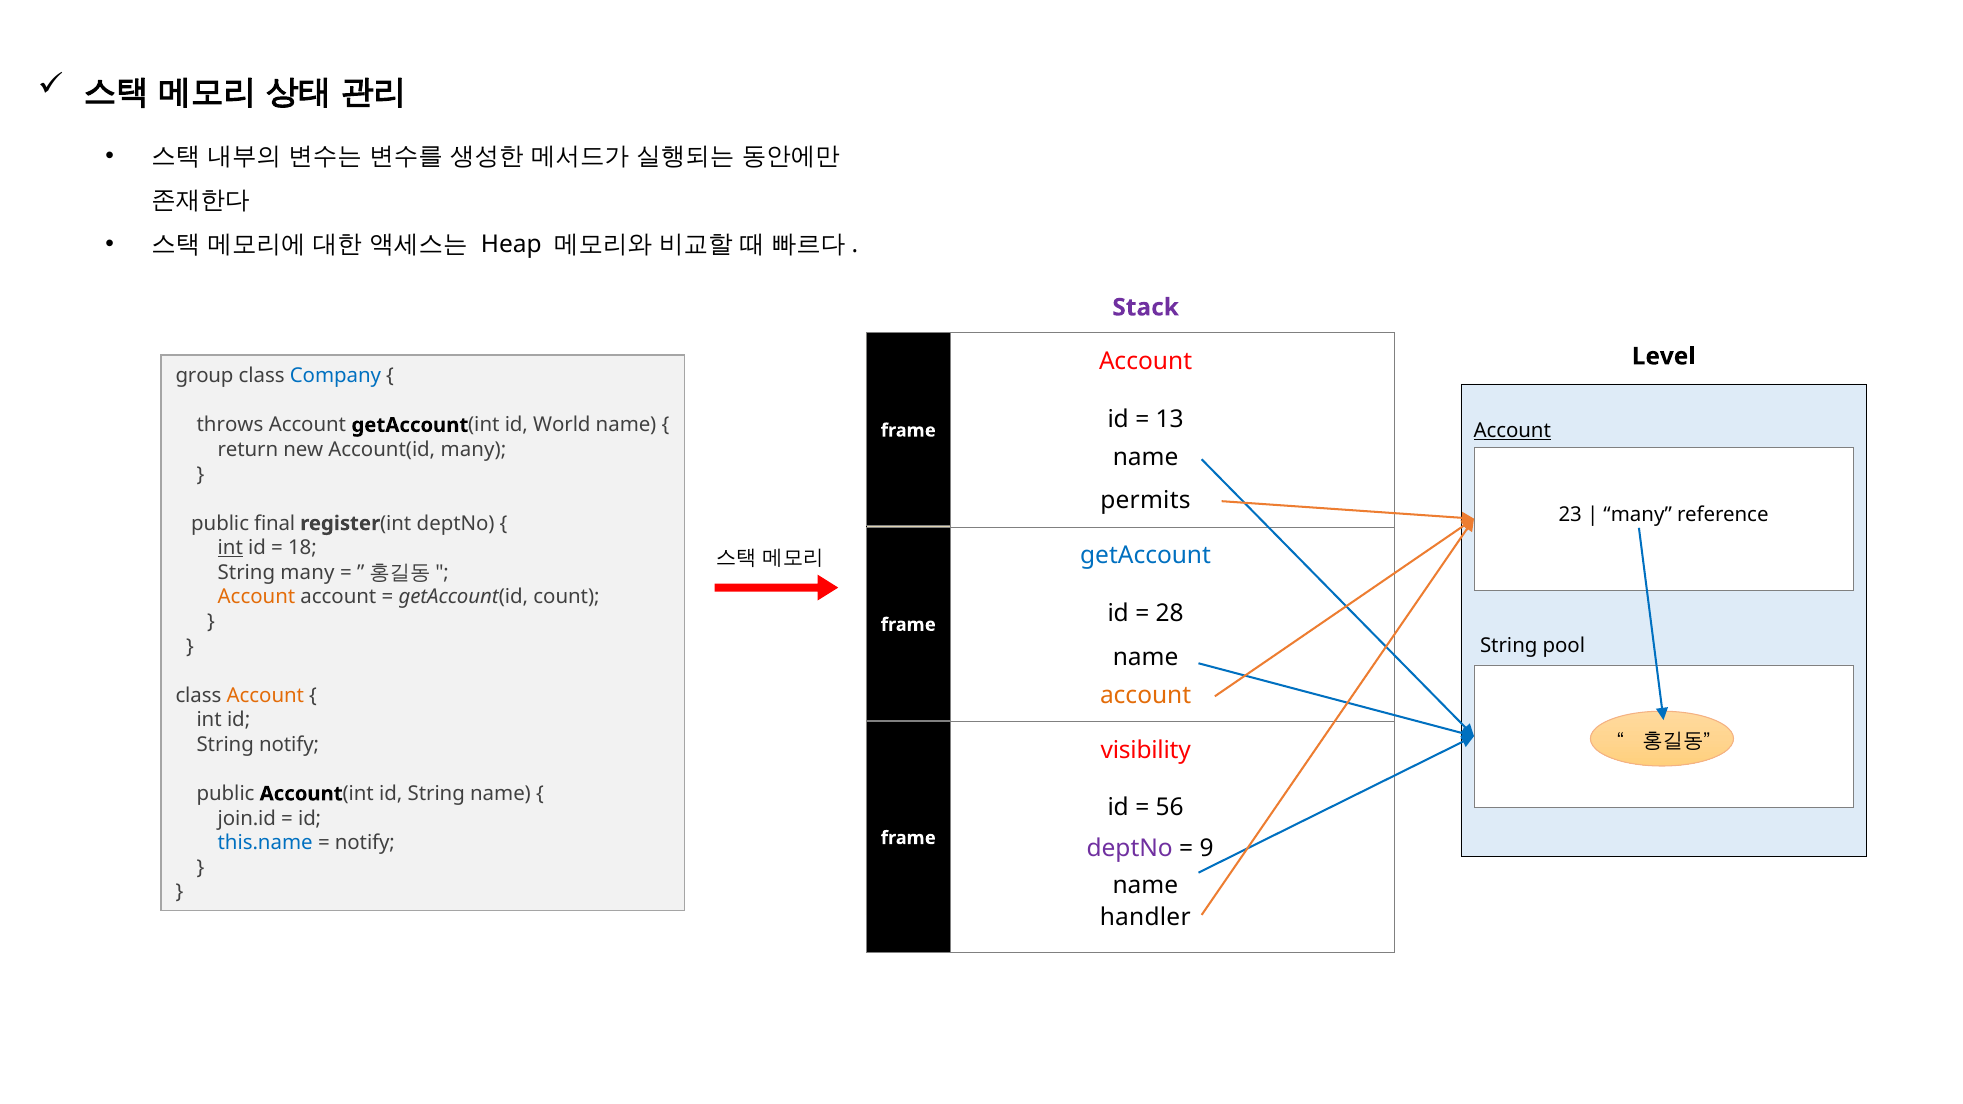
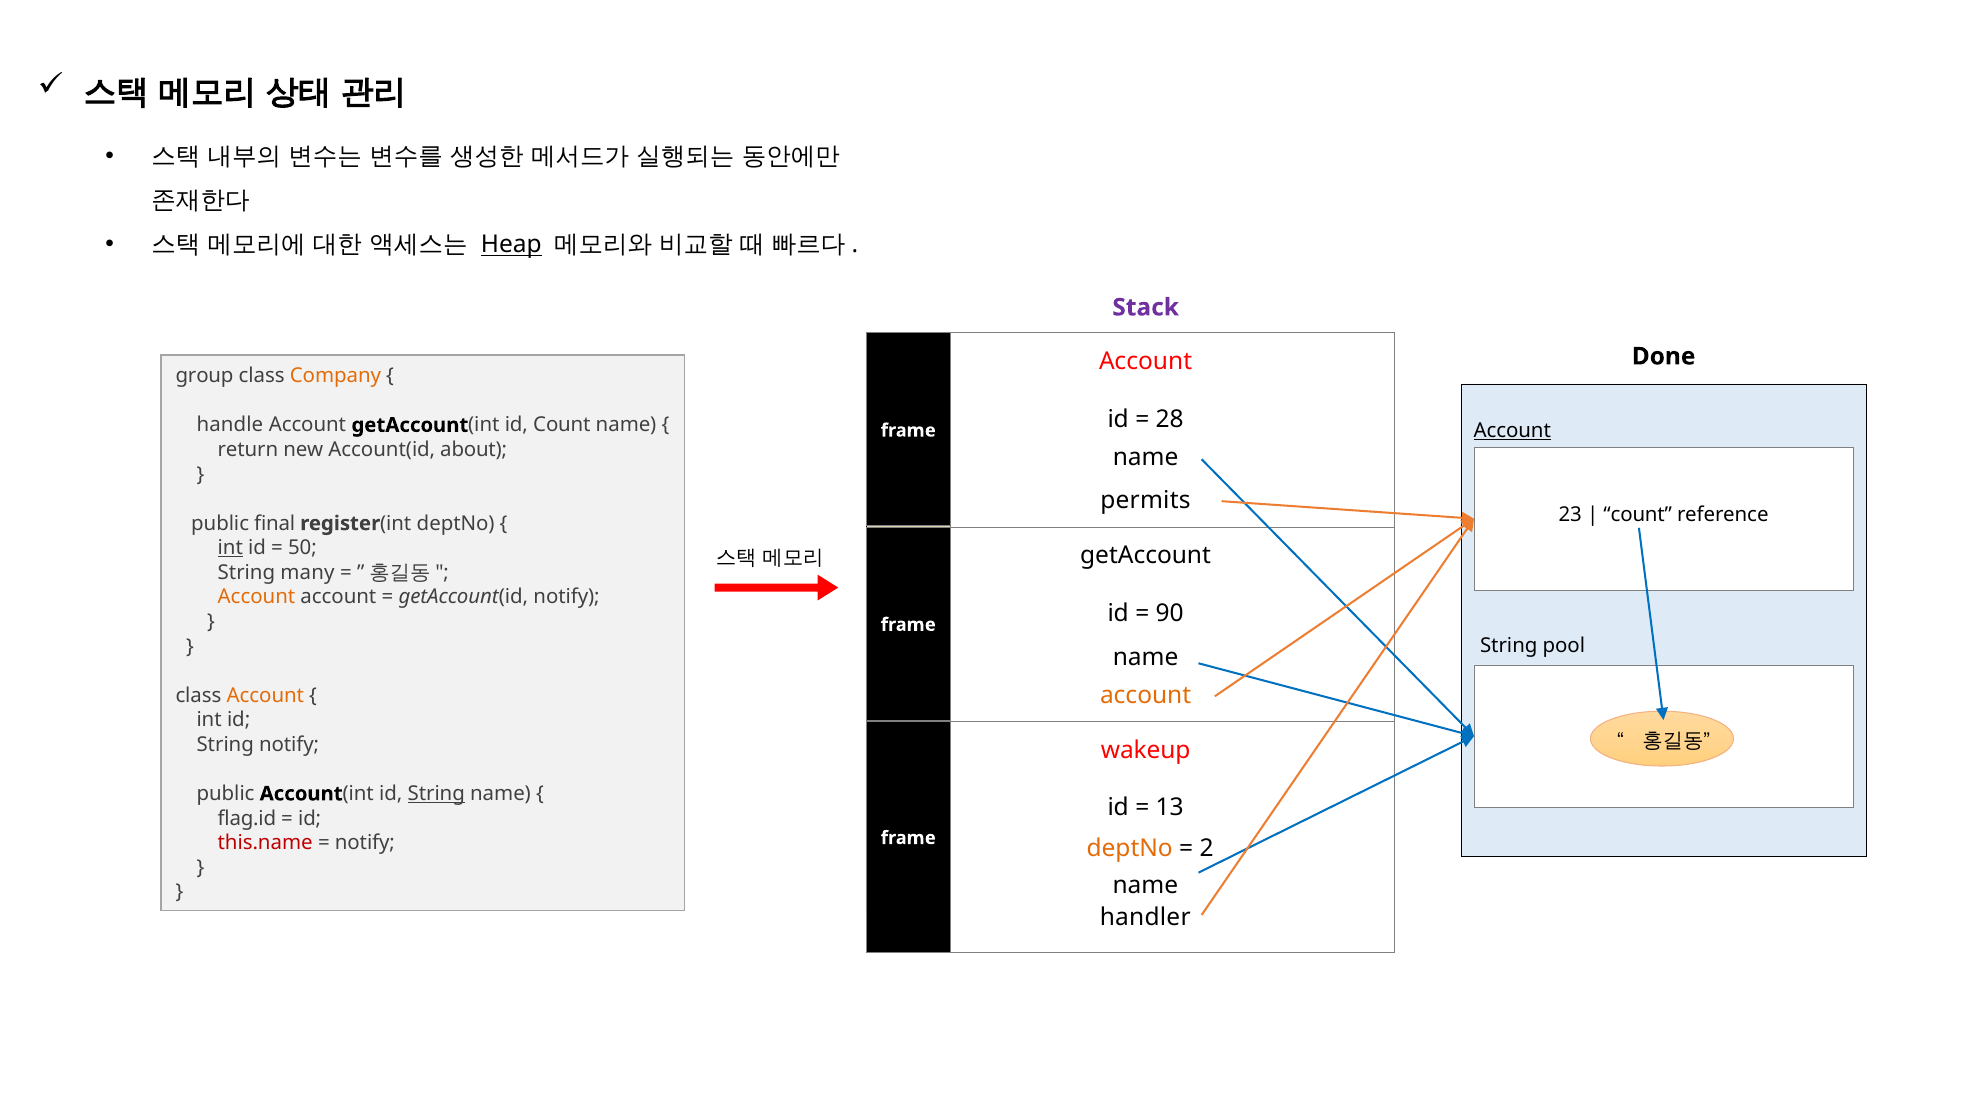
Heap underline: none -> present (511, 245)
Level: Level -> Done (1664, 356)
Company colour: blue -> orange (335, 376)
13: 13 -> 28 (1170, 419)
throws: throws -> handle (230, 425)
id World: World -> Count (562, 425)
Account(id many: many -> about (474, 450)
many: many -> count (1638, 515)
18: 18 -> 50 (302, 548)
getAccount colour: blue -> black (1146, 556)
getAccount(id count: count -> notify (567, 597)
28: 28 -> 90 (1170, 613)
visibility: visibility -> wakeup (1146, 750)
String underline: none -> present (436, 794)
56: 56 -> 13 (1170, 808)
join.id: join.id -> flag.id (247, 818)
this.name colour: blue -> red (265, 843)
deptNo colour: purple -> orange (1130, 849)
9: 9 -> 2 (1207, 849)
